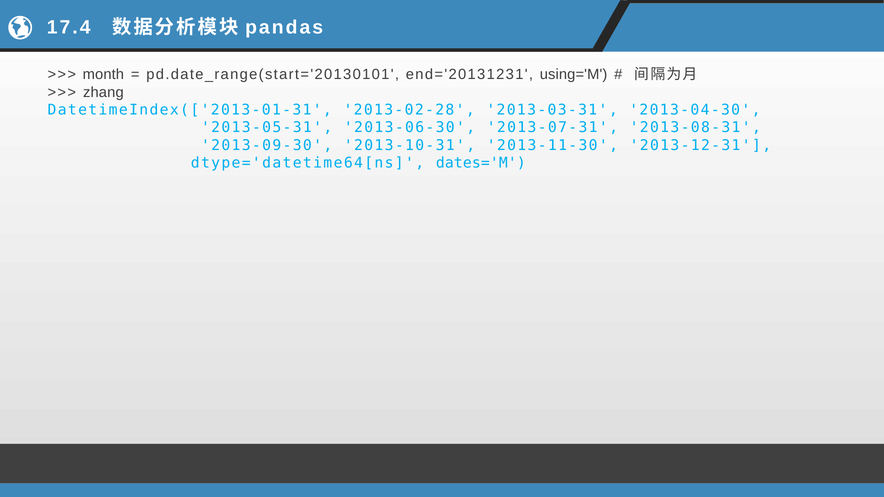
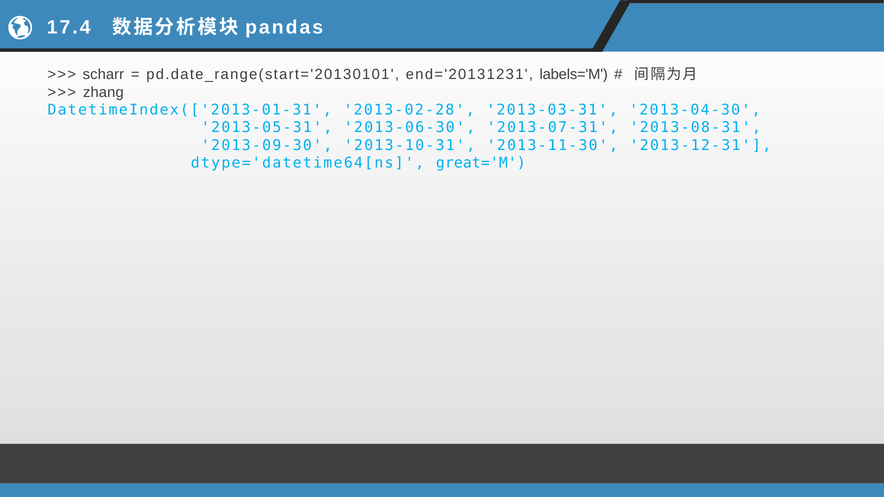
month: month -> scharr (103, 75)
using='M: using='M -> labels='M (574, 75)
dates='M: dates='M -> great='M (481, 163)
